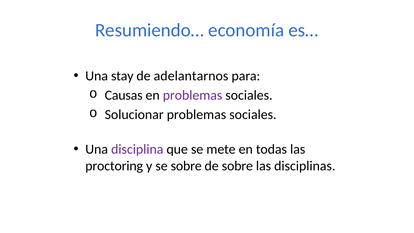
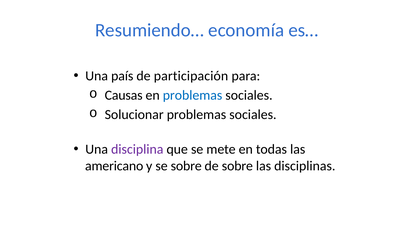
stay: stay -> país (122, 76)
adelantarnos: adelantarnos -> participación (191, 76)
problemas colour: purple -> blue (193, 95)
proctoring: proctoring -> americano (114, 166)
